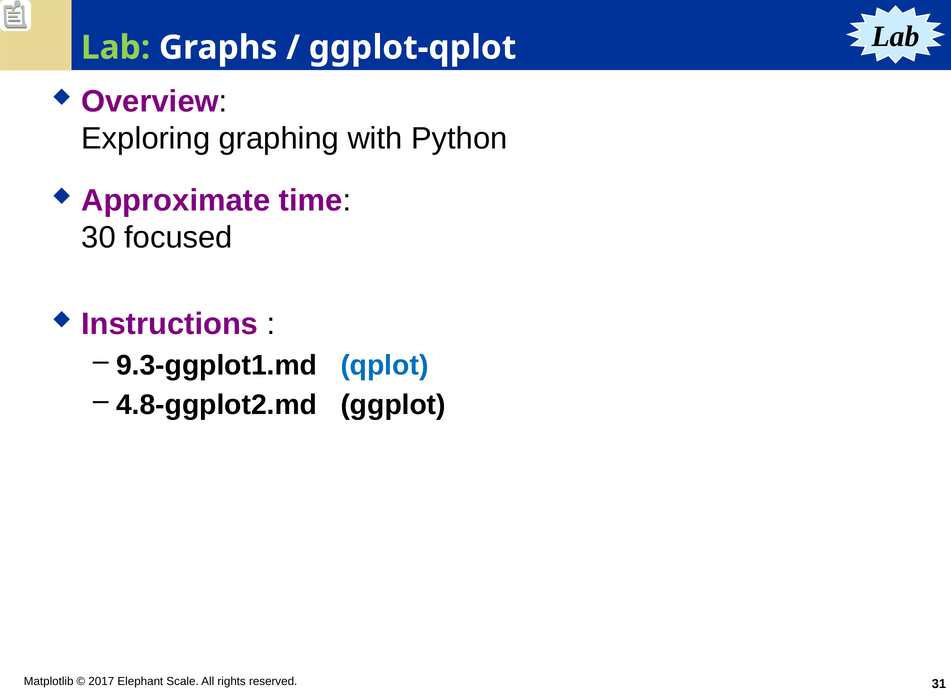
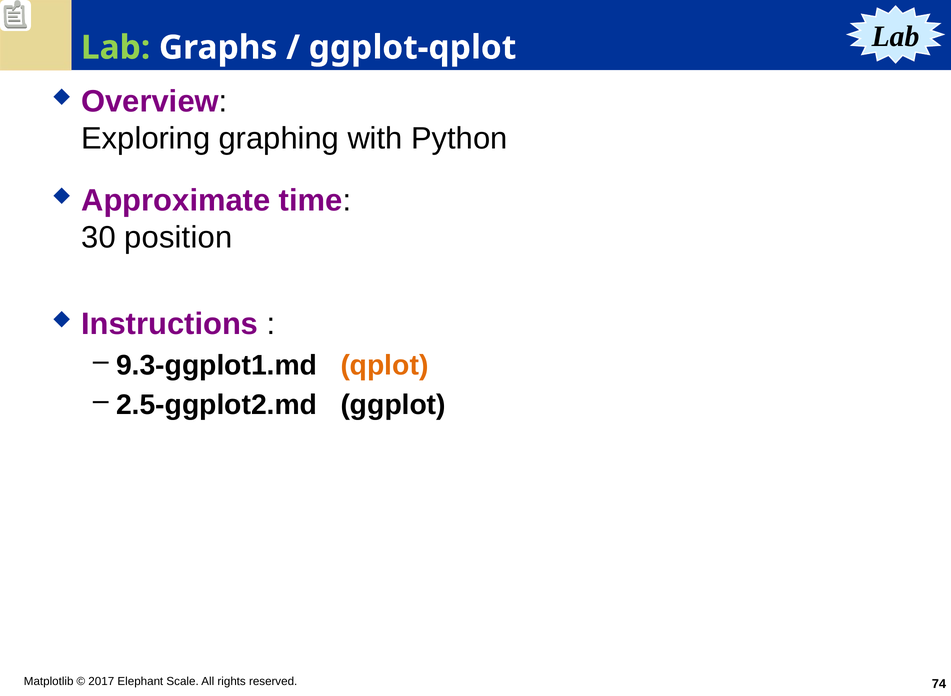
focused: focused -> position (178, 238)
qplot colour: blue -> orange (384, 365)
4.8-ggplot2.md: 4.8-ggplot2.md -> 2.5-ggplot2.md (217, 405)
31: 31 -> 74 (939, 684)
